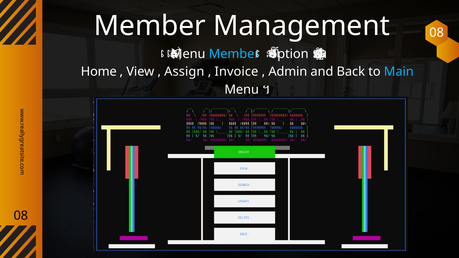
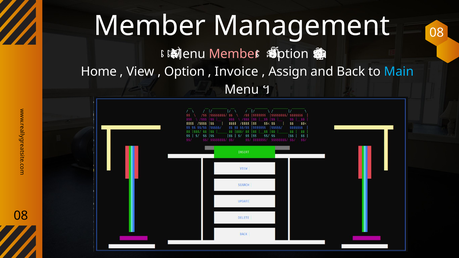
Member colour: light blue -> pink (234, 54)
Assign: Assign -> Option (184, 72)
Admin: Admin -> Assign (288, 72)
